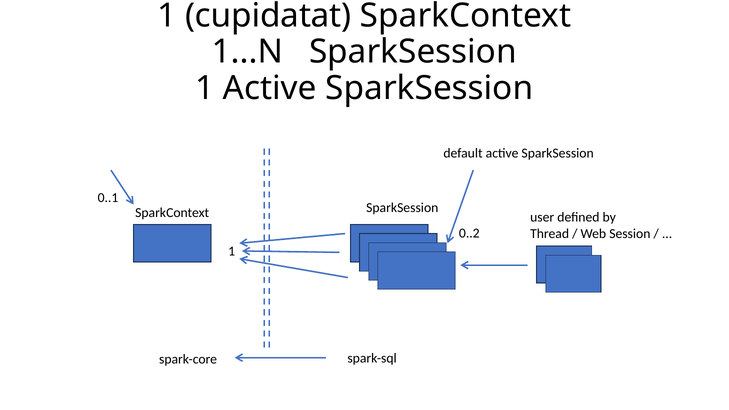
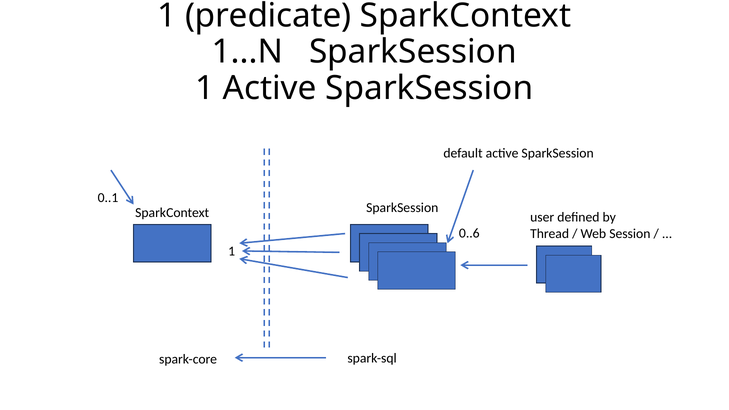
cupidatat: cupidatat -> predicate (268, 16)
0..2: 0..2 -> 0..6 (469, 233)
